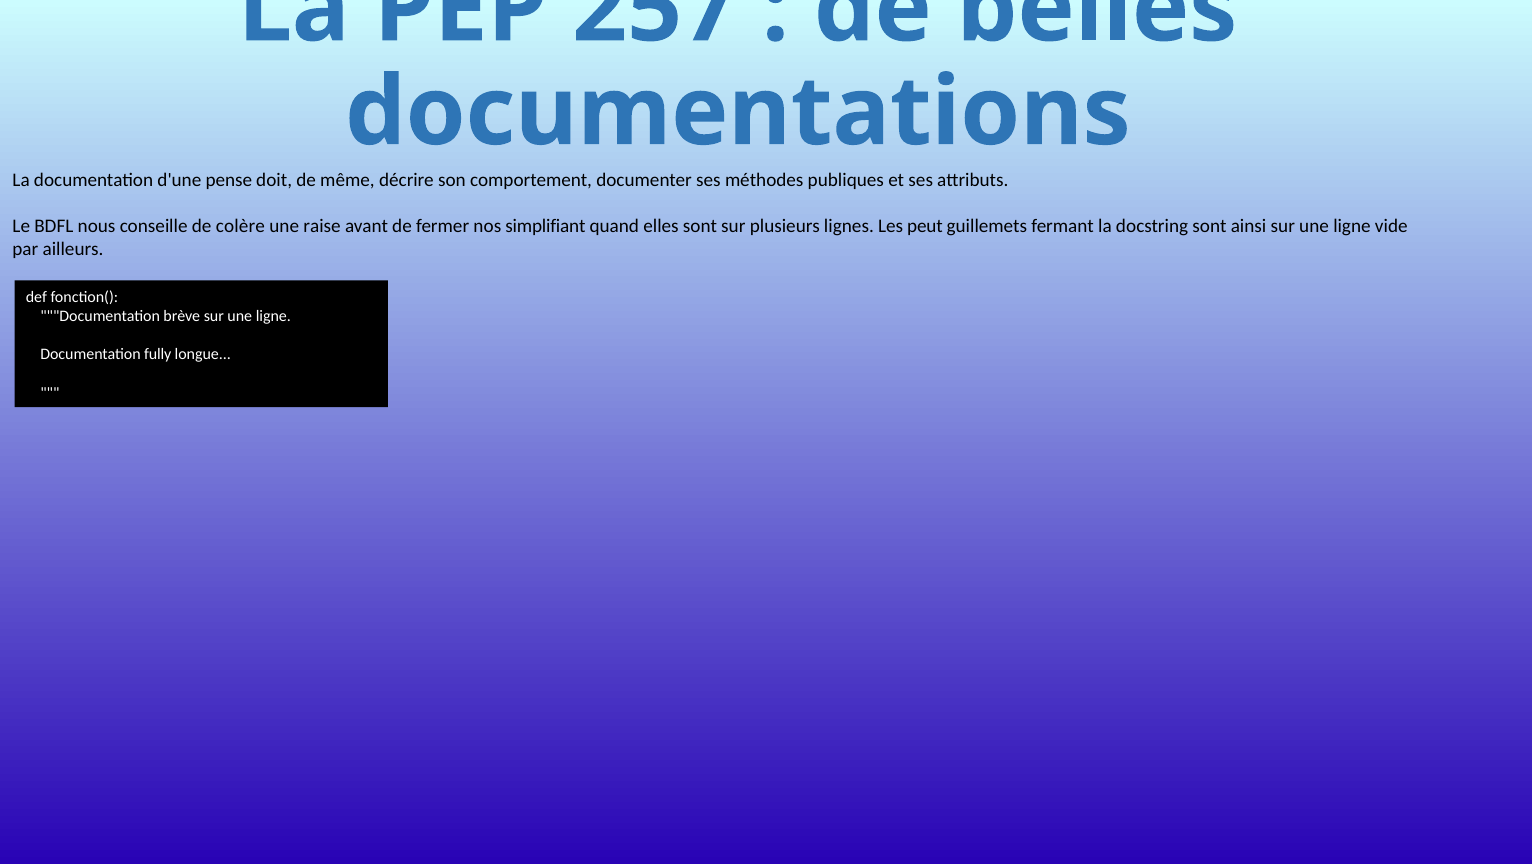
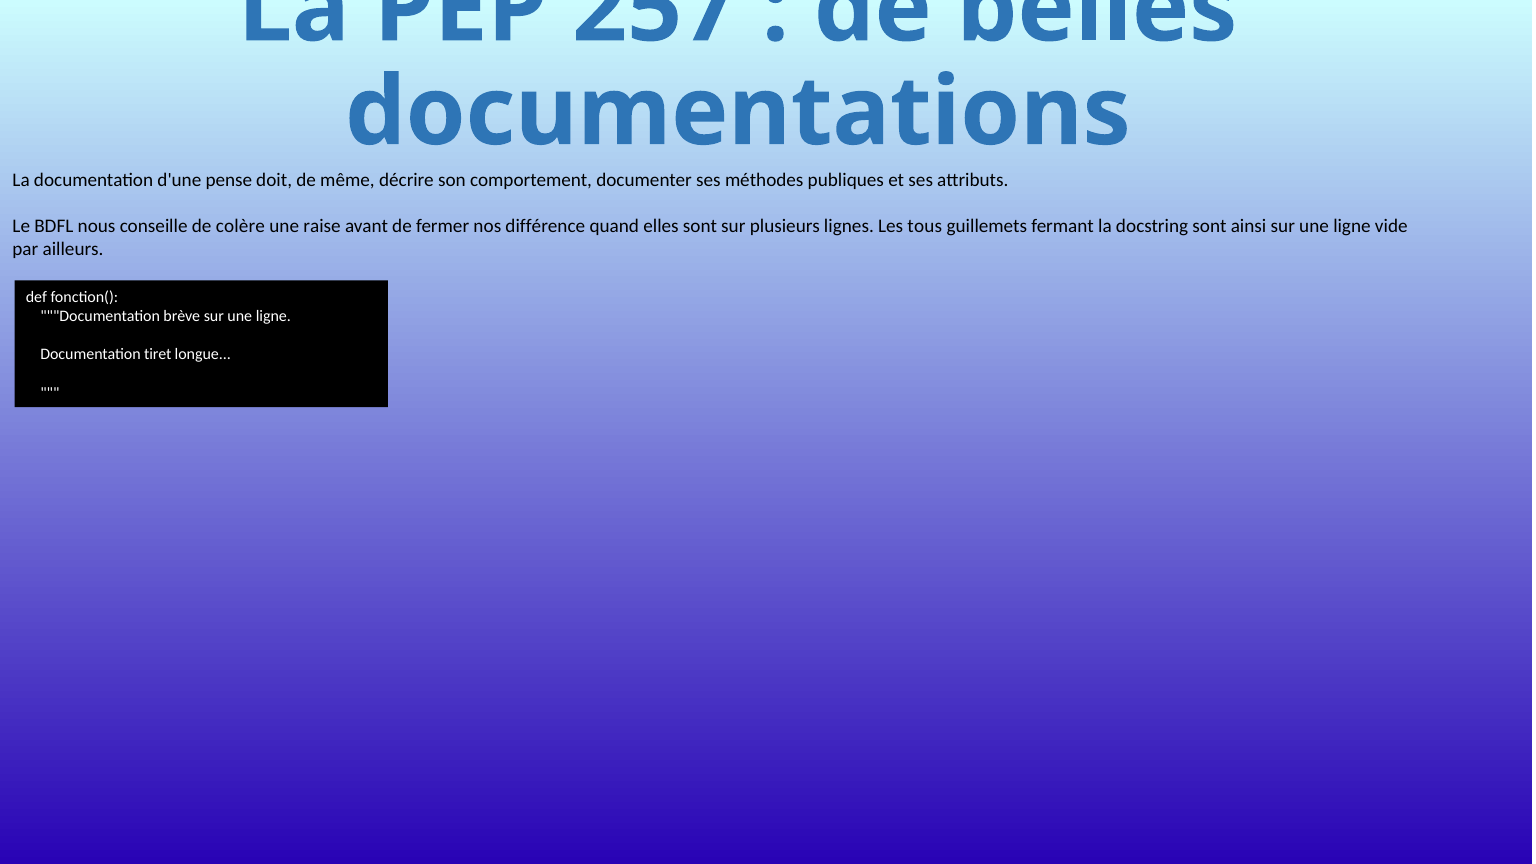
simplifiant: simplifiant -> différence (545, 226)
peut: peut -> tous (925, 226)
fully: fully -> tiret (158, 354)
